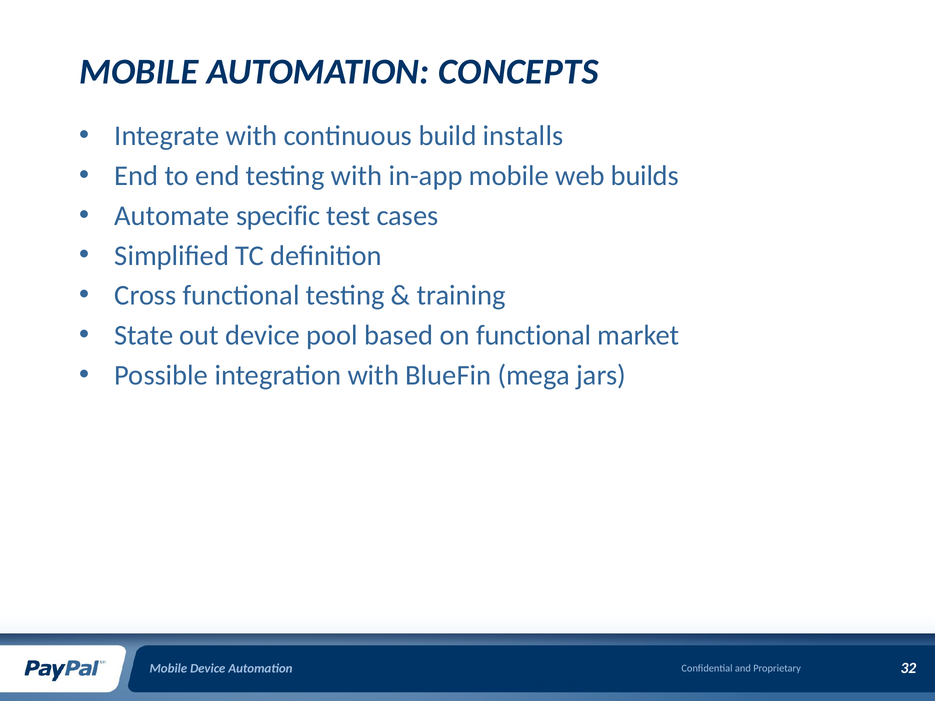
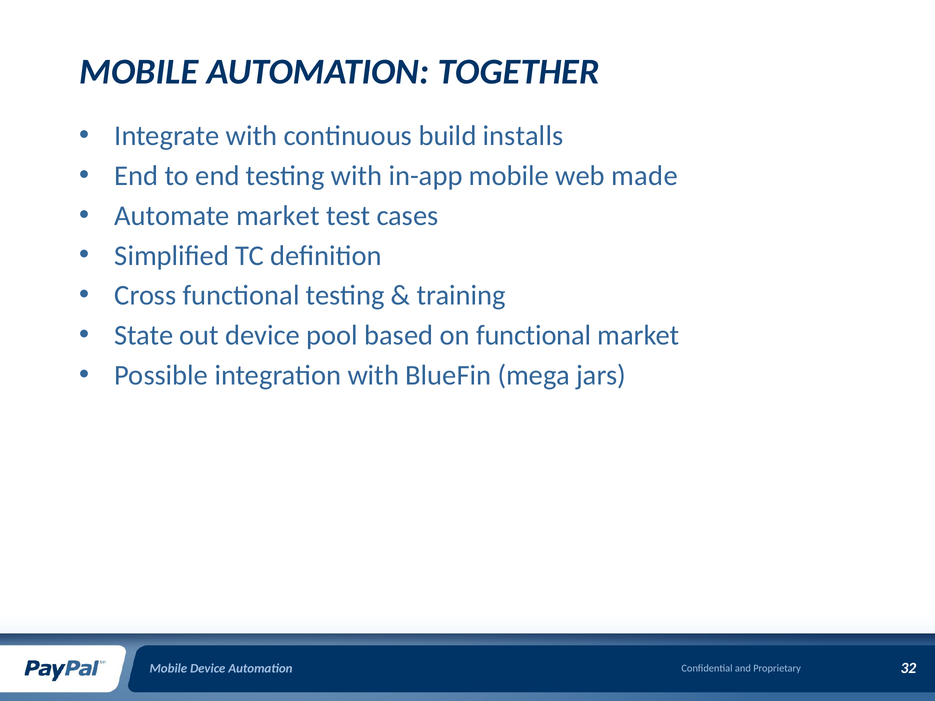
CONCEPTS: CONCEPTS -> TOGETHER (519, 72)
builds: builds -> made (645, 176)
Automate specific: specific -> market (278, 216)
